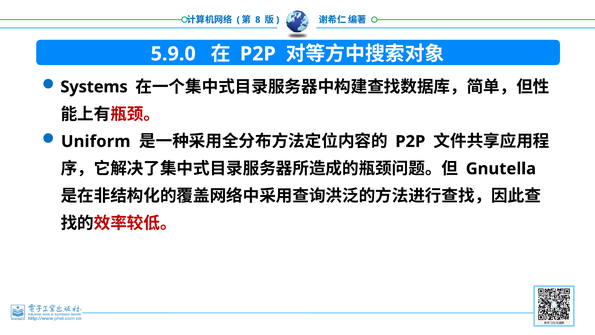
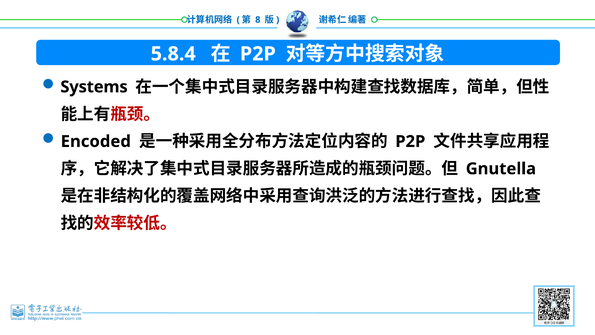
5.9.0: 5.9.0 -> 5.8.4 (173, 54)
Uniform: Uniform -> Encoded (96, 141)
